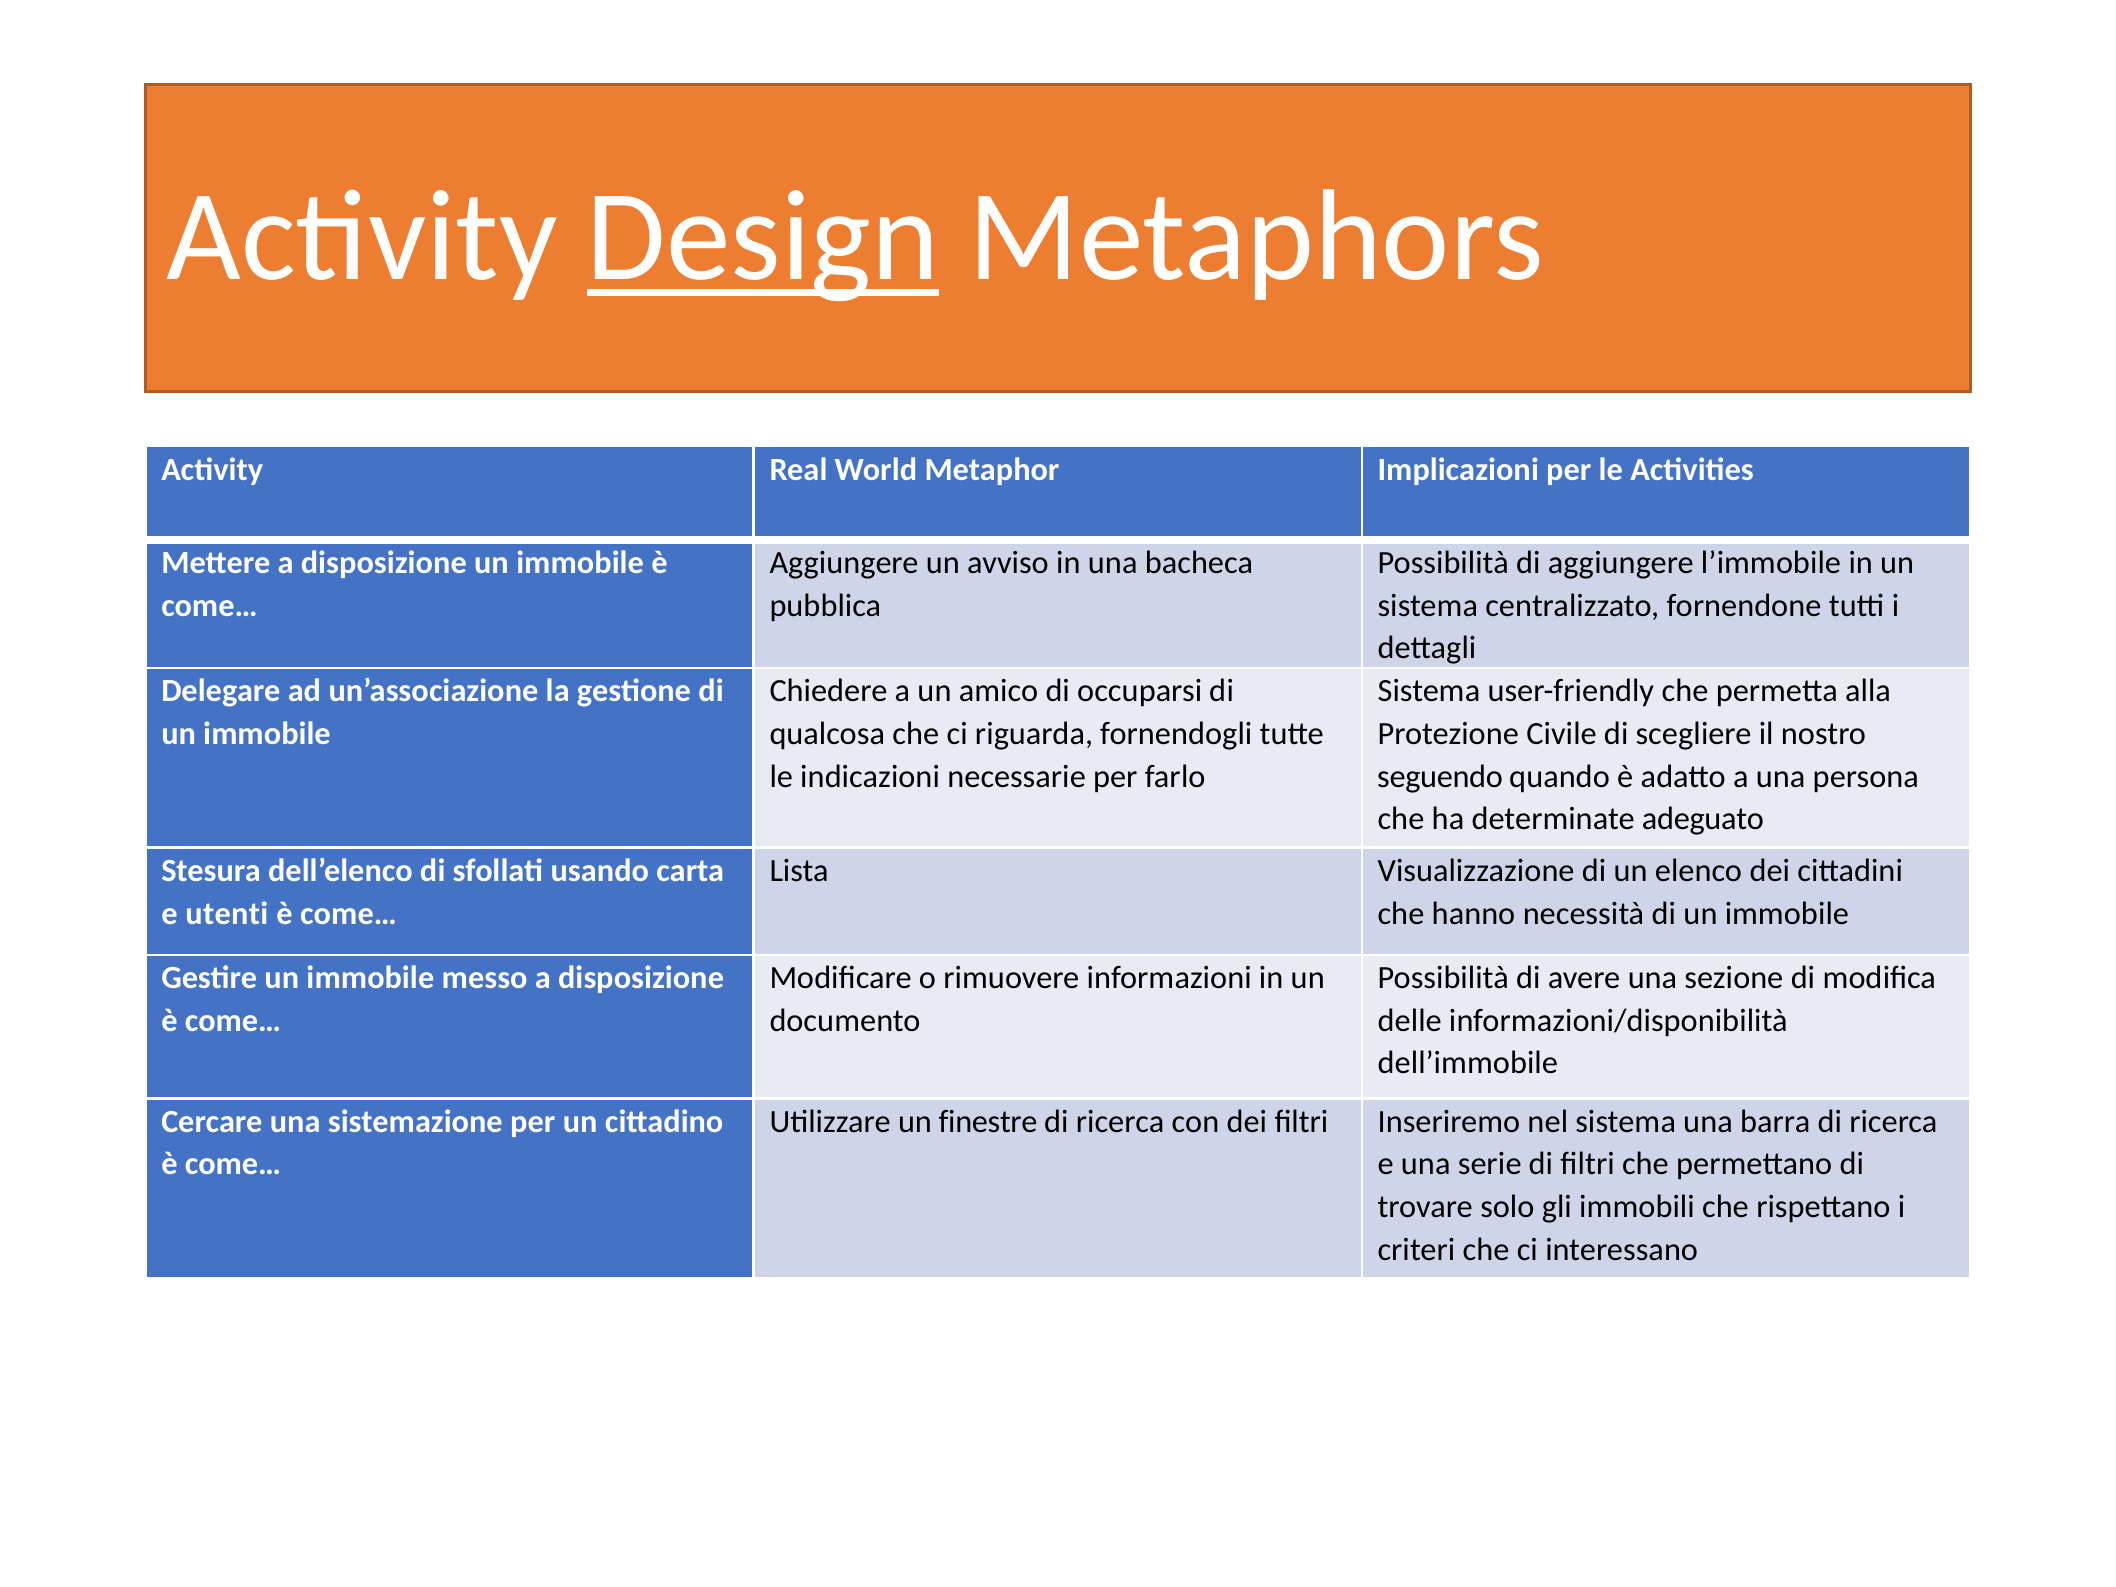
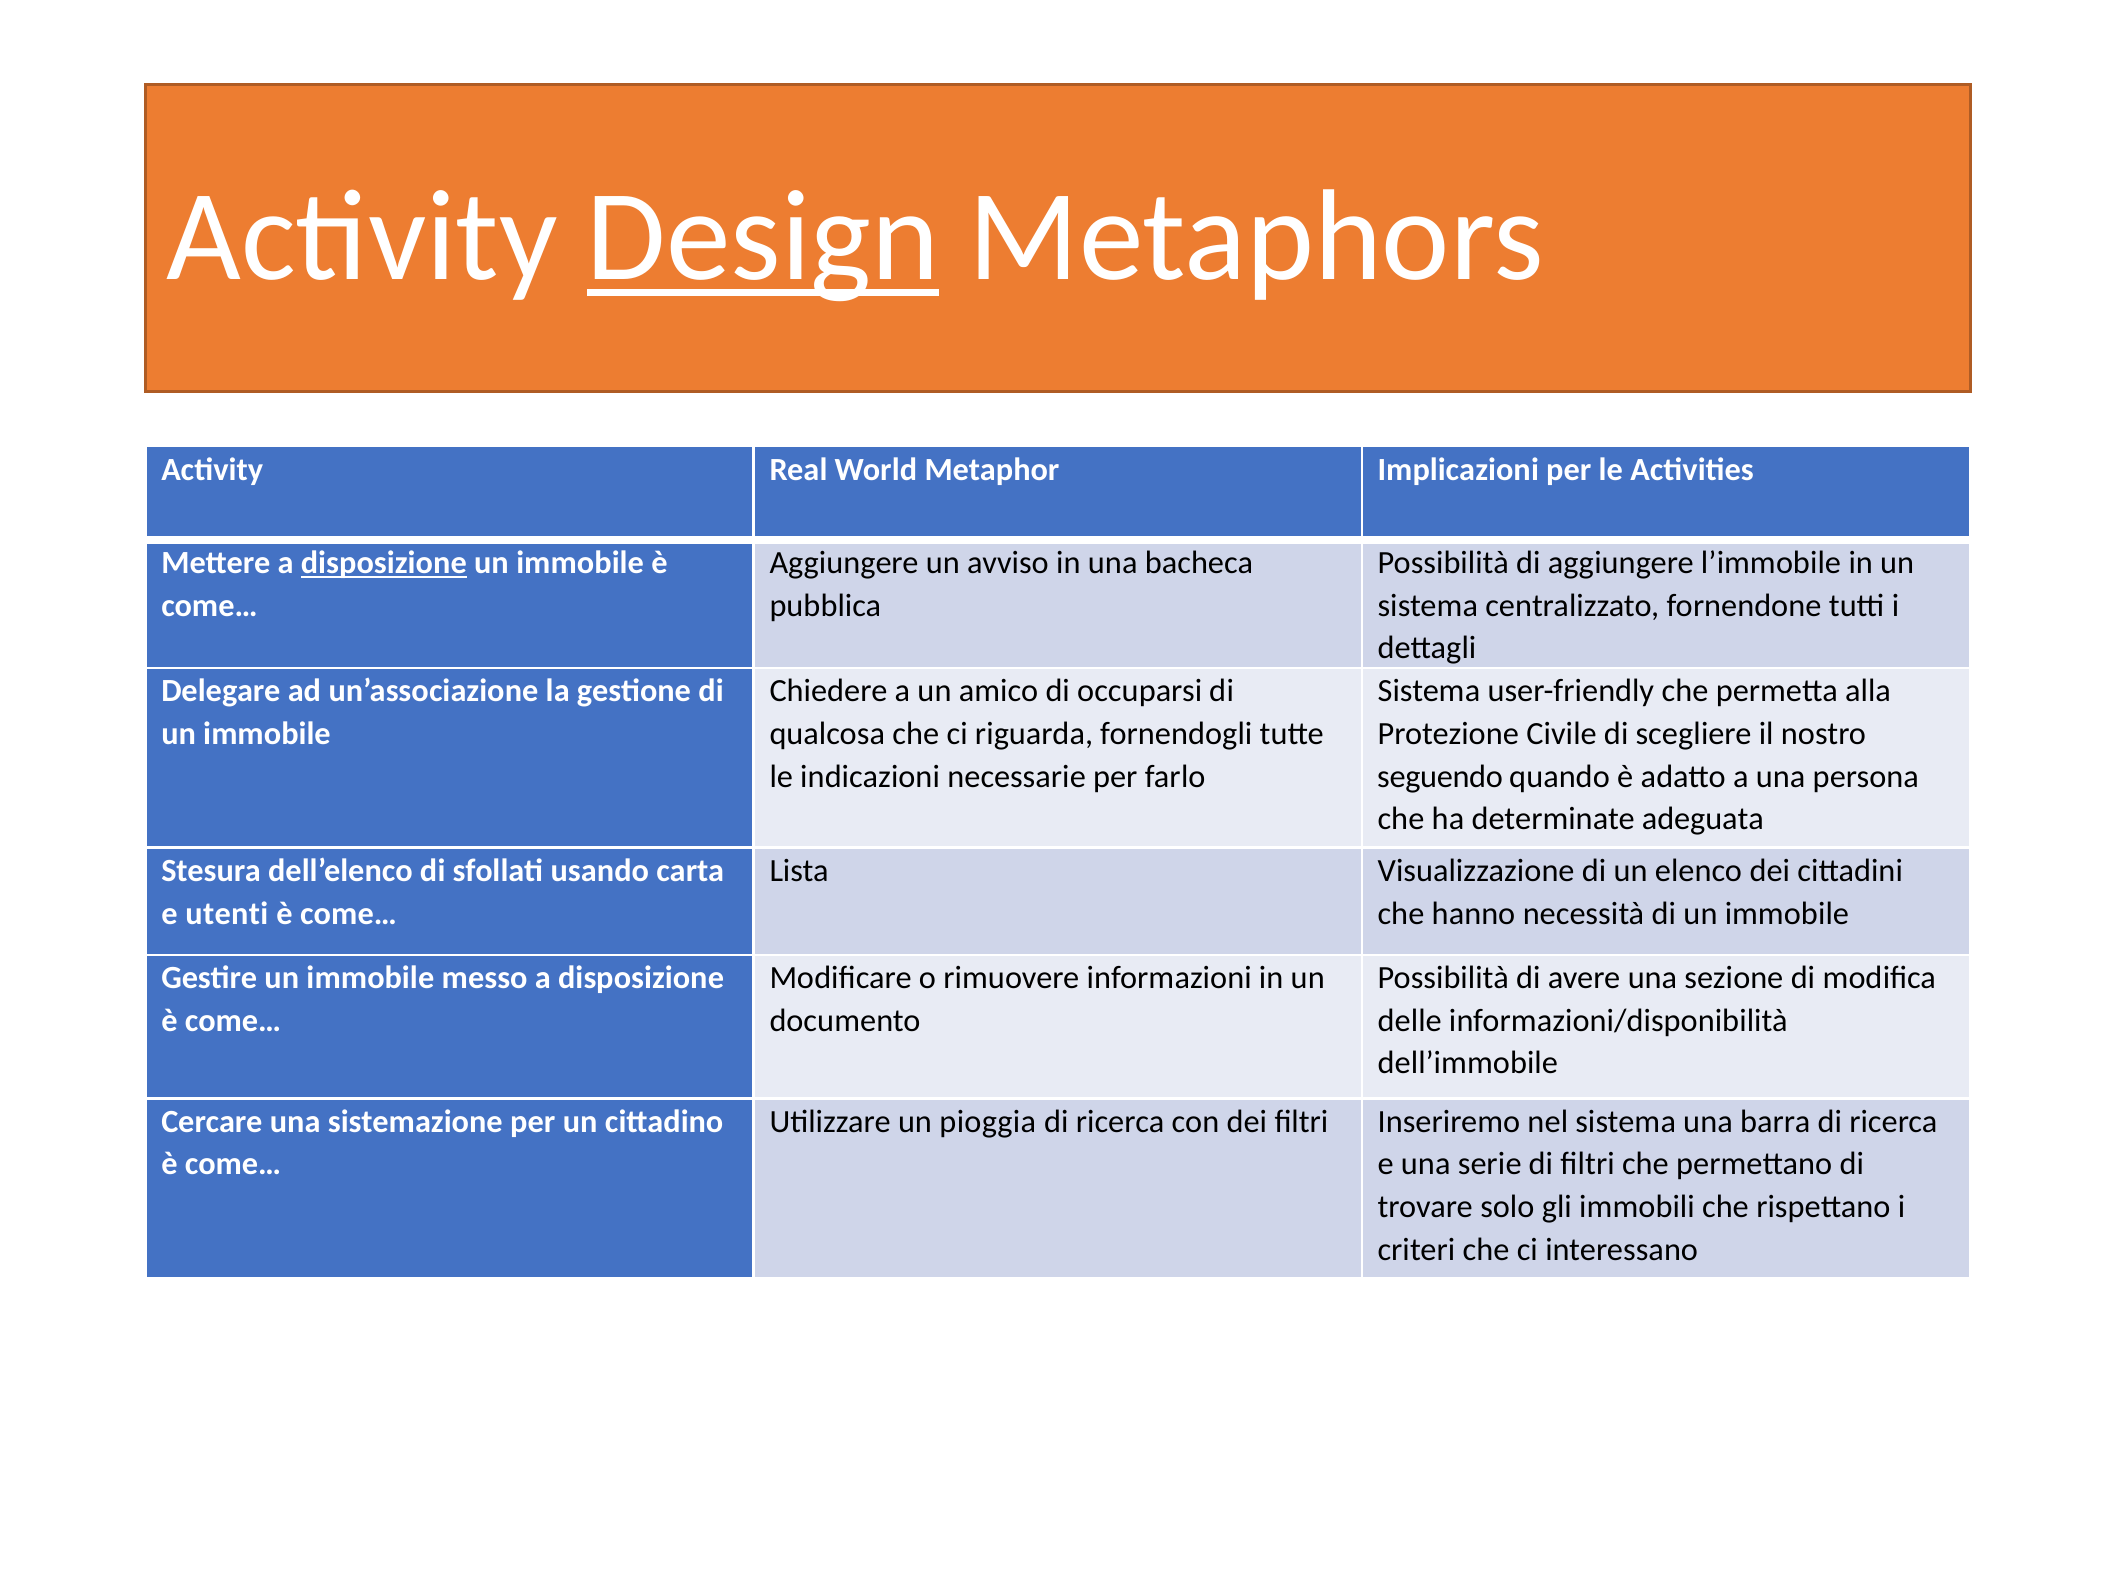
disposizione underline: none -> present (384, 563)
adeguato: adeguato -> adeguata (1703, 819)
finestre: finestre -> pioggia (988, 1122)
